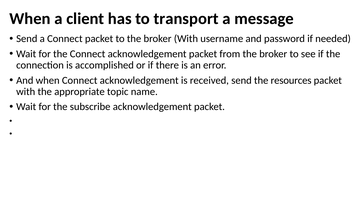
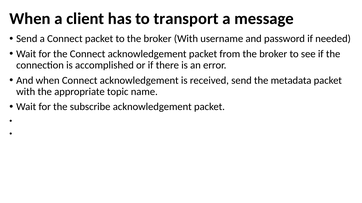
resources: resources -> metadata (291, 81)
